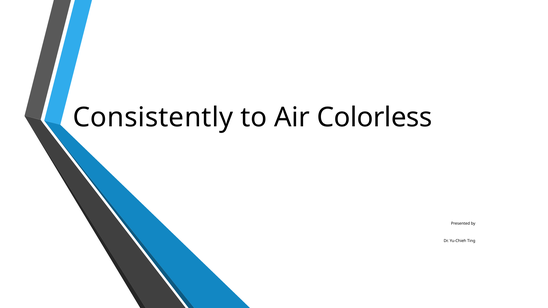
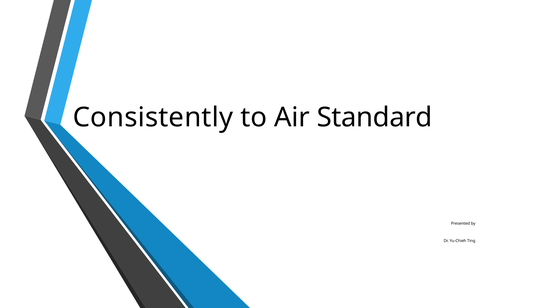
Colorless: Colorless -> Standard (375, 117)
